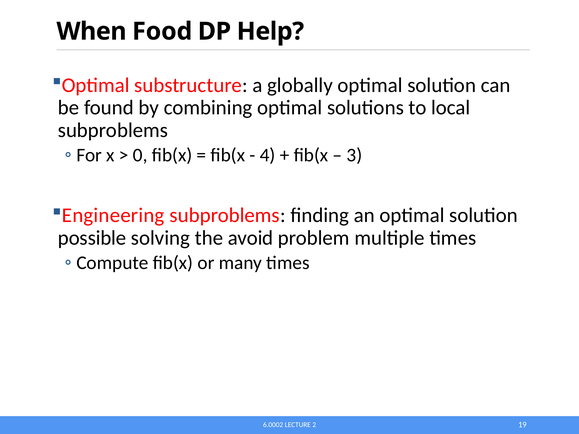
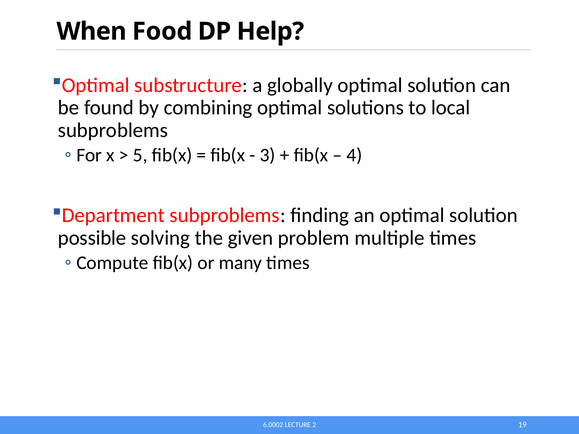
0: 0 -> 5 (140, 155)
4: 4 -> 3 (268, 155)
3: 3 -> 4 (354, 155)
Engineering: Engineering -> Department (113, 215)
avoid: avoid -> given (250, 238)
